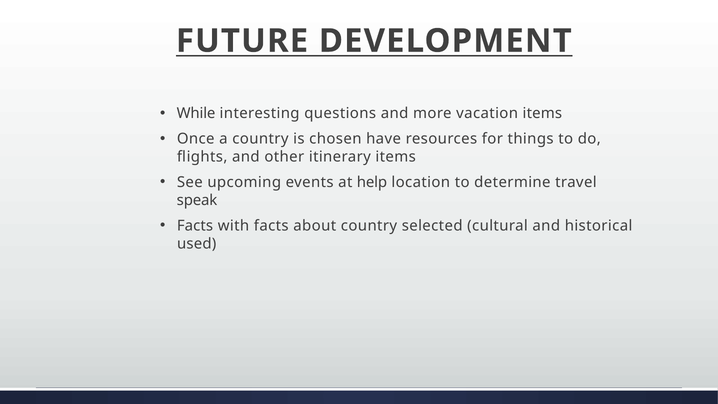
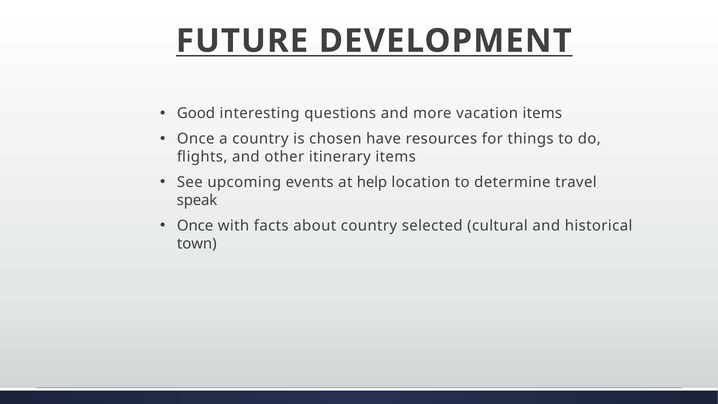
While: While -> Good (196, 113)
Facts: Facts -> Once (195, 226)
used: used -> town (197, 244)
